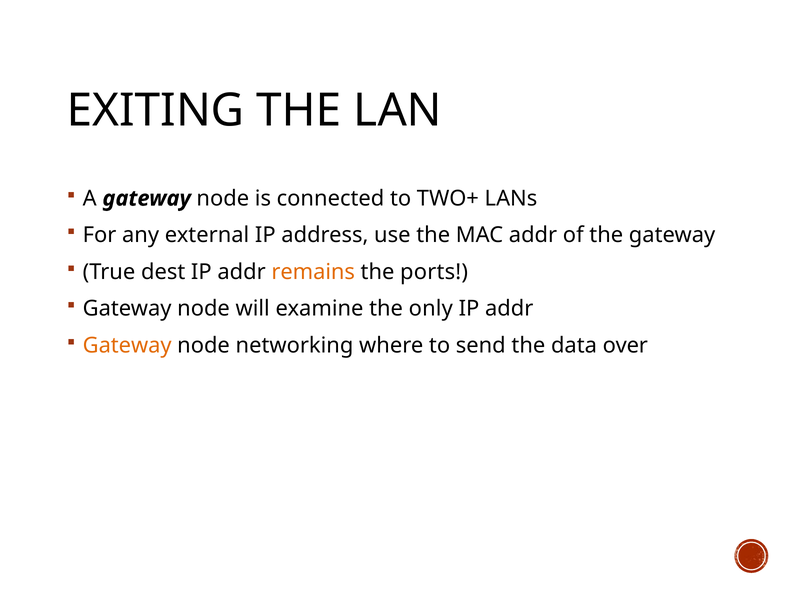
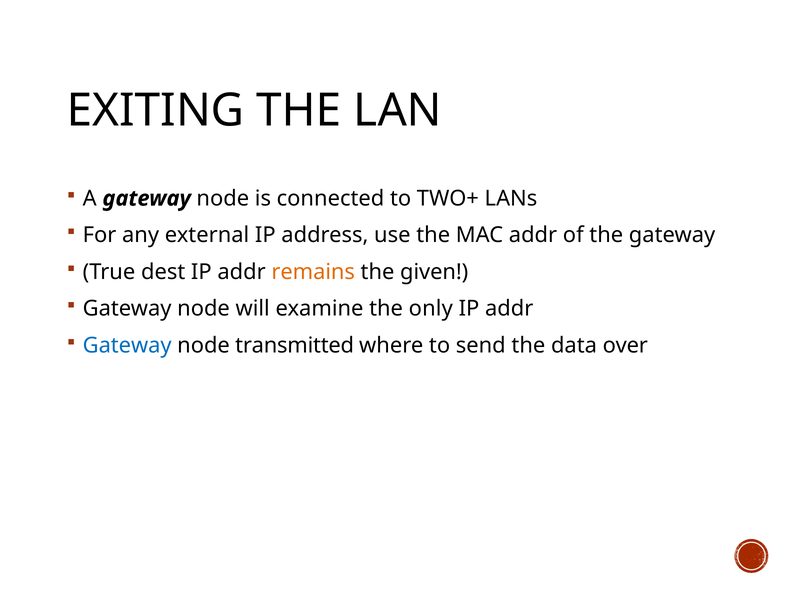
ports: ports -> given (434, 272)
Gateway colour: orange -> blue (127, 346)
networking: networking -> transmitted (295, 346)
